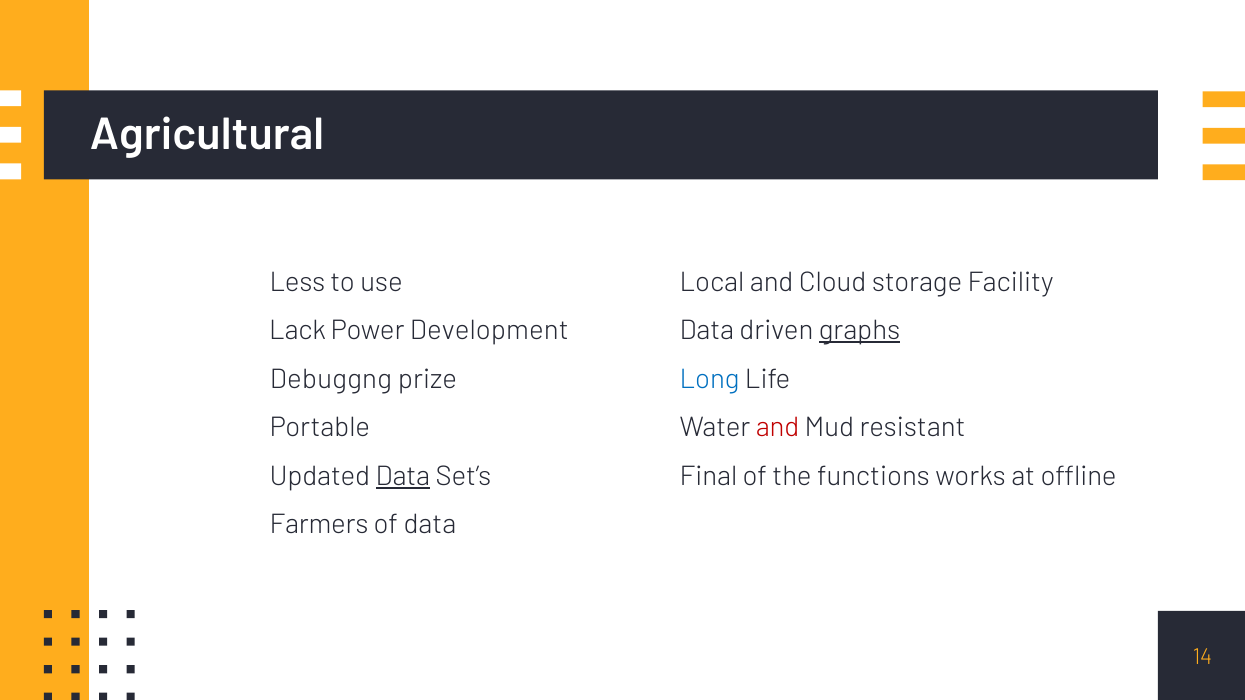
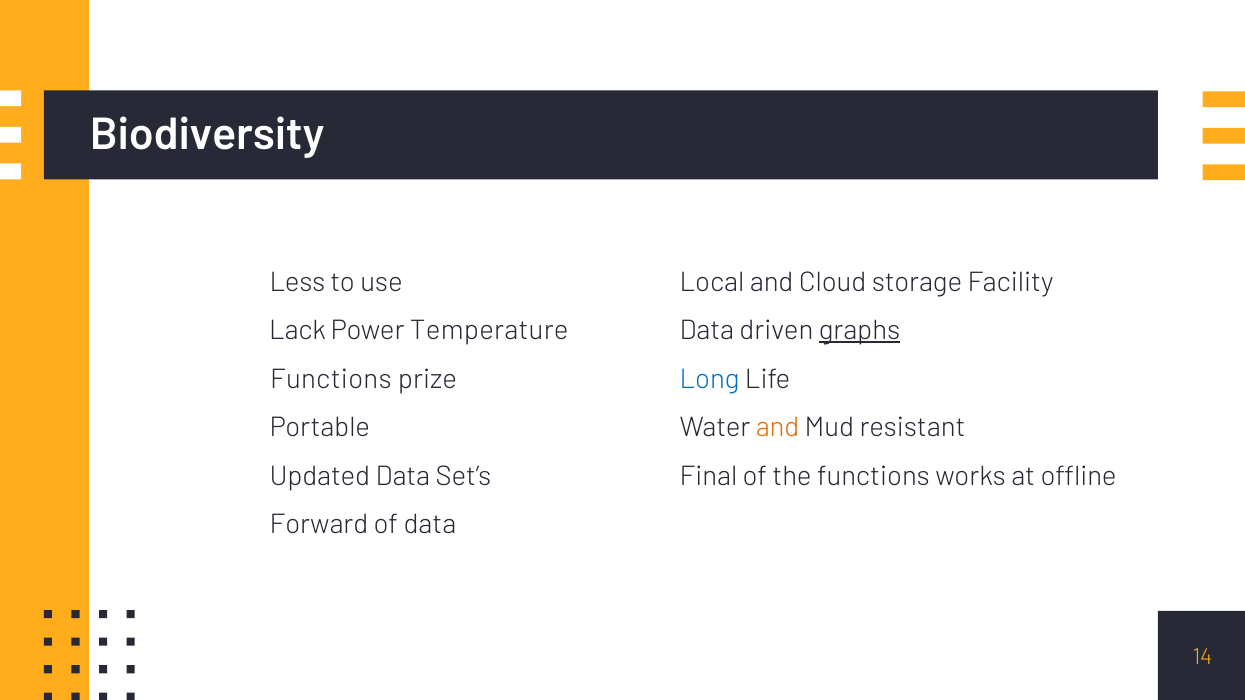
Agricultural: Agricultural -> Biodiversity (207, 135)
Development: Development -> Temperature (489, 331)
Debuggng: Debuggng -> Functions (331, 379)
and colour: red -> orange (778, 428)
Data underline: present -> none (403, 476)
Farmers: Farmers -> Forward (319, 525)
